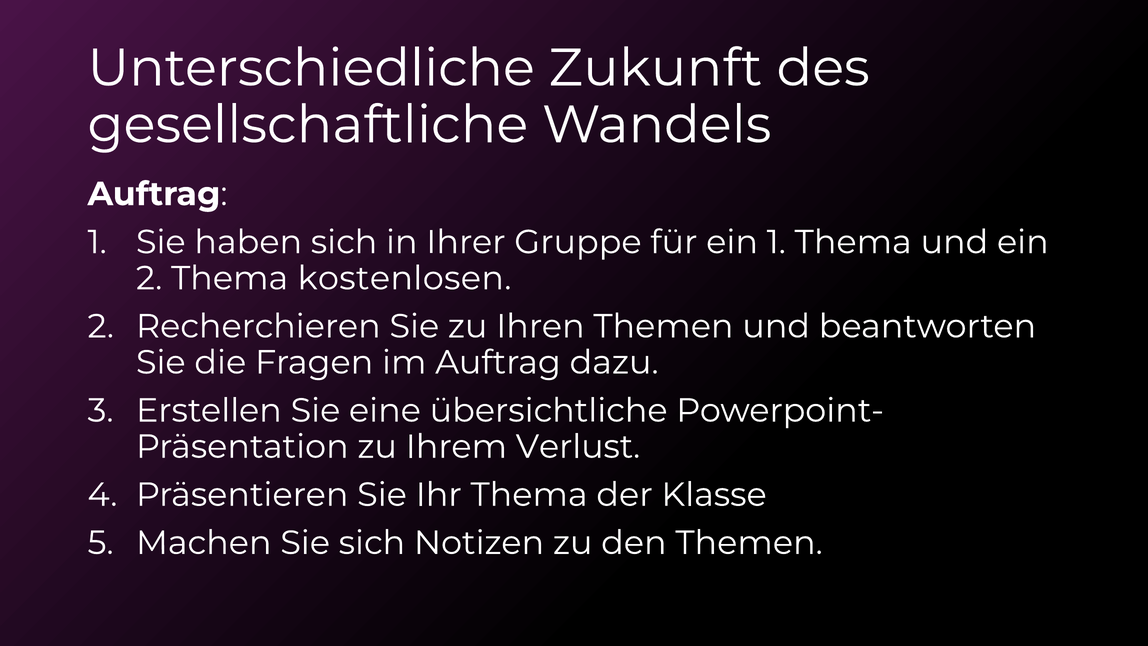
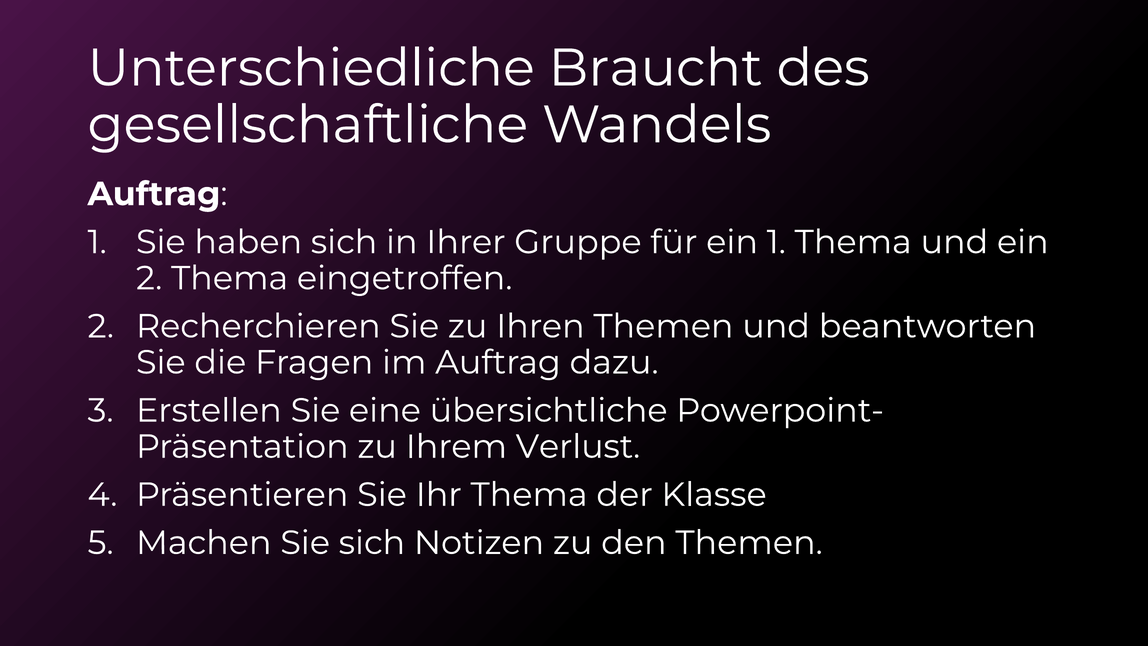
Zukunft: Zukunft -> Braucht (656, 68)
kostenlosen: kostenlosen -> eingetroffen (405, 278)
